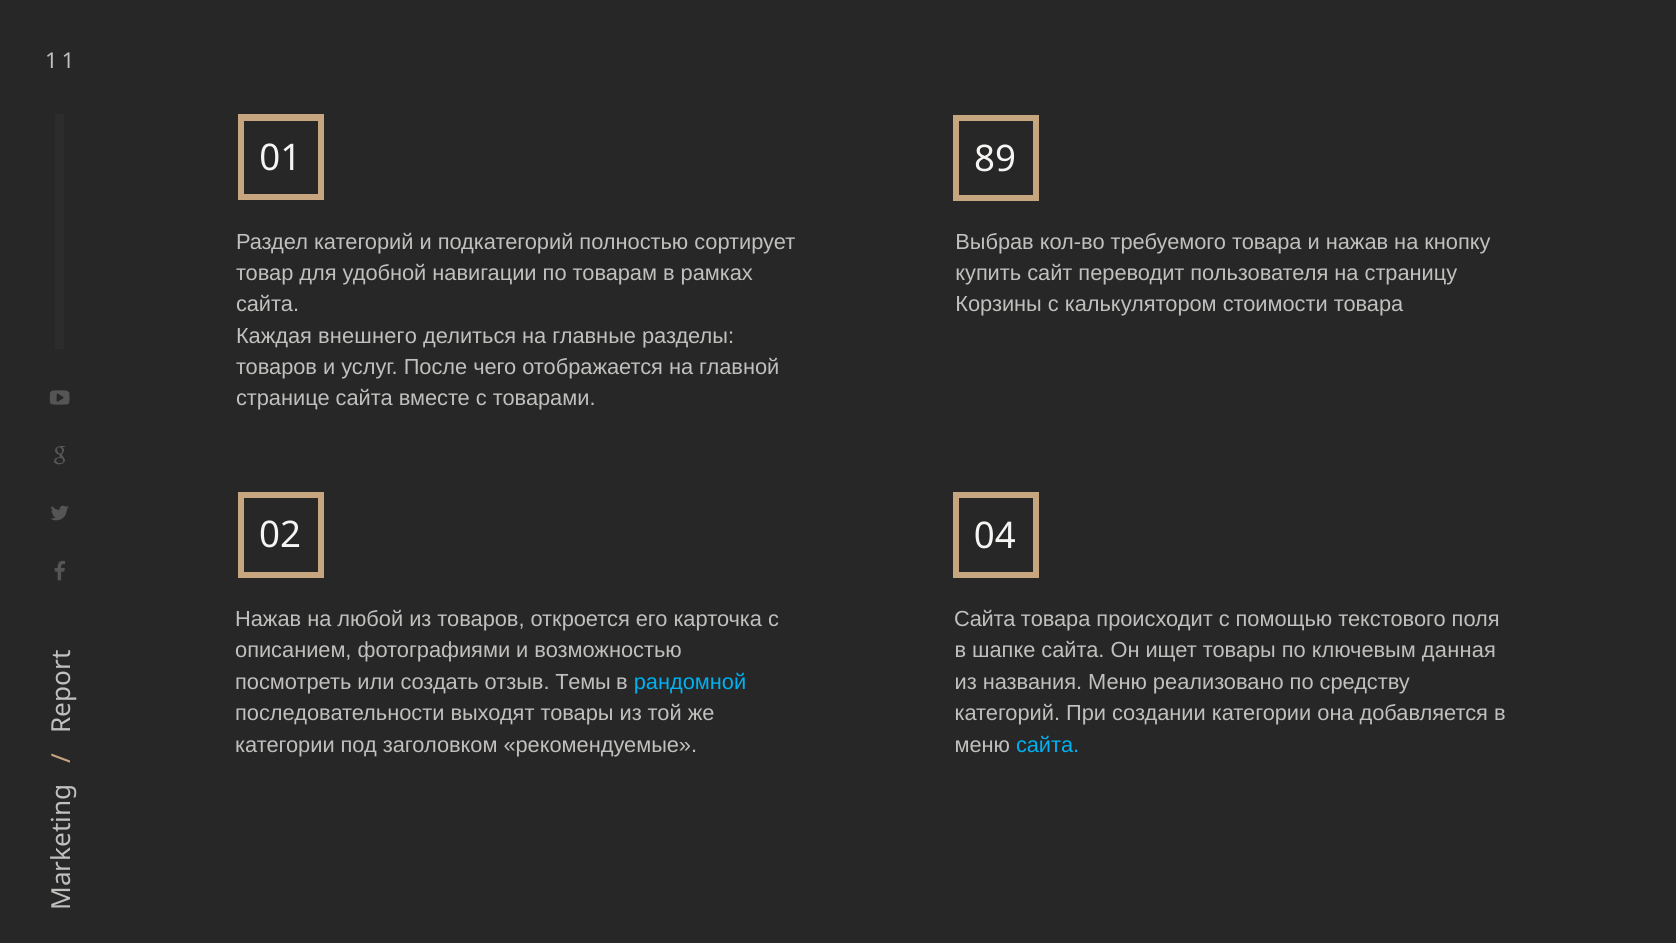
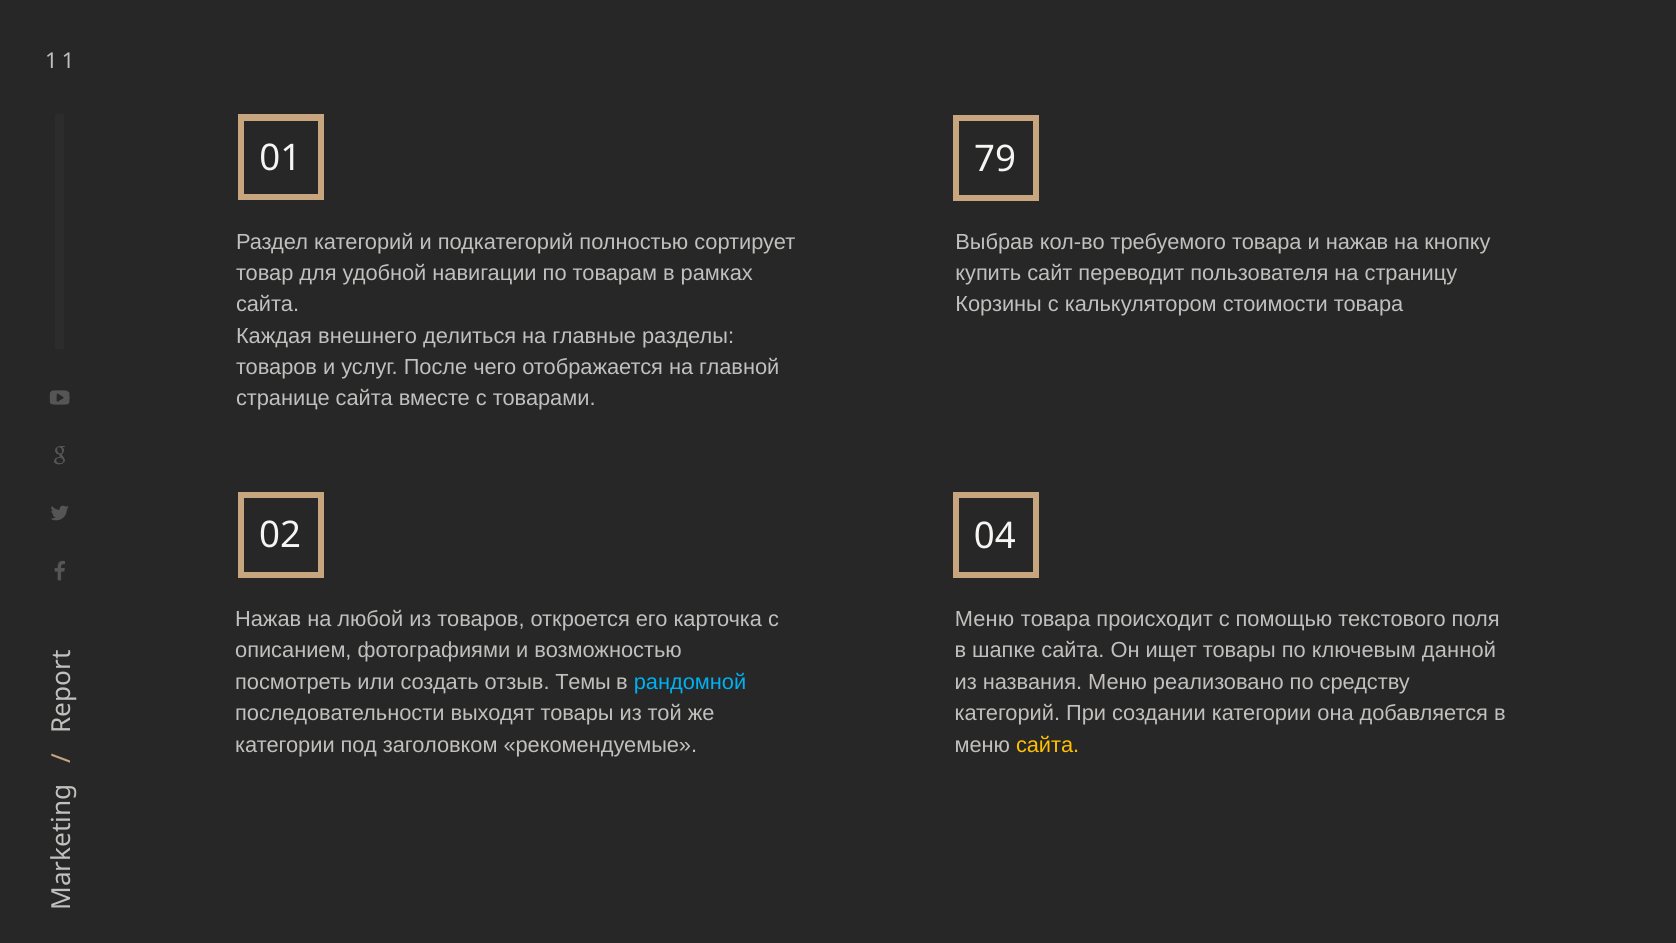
89: 89 -> 79 (995, 159)
Сайта: Сайта -> Меню (985, 619)
данная: данная -> данной (1459, 651)
сайта colour: light blue -> yellow (1048, 745)
